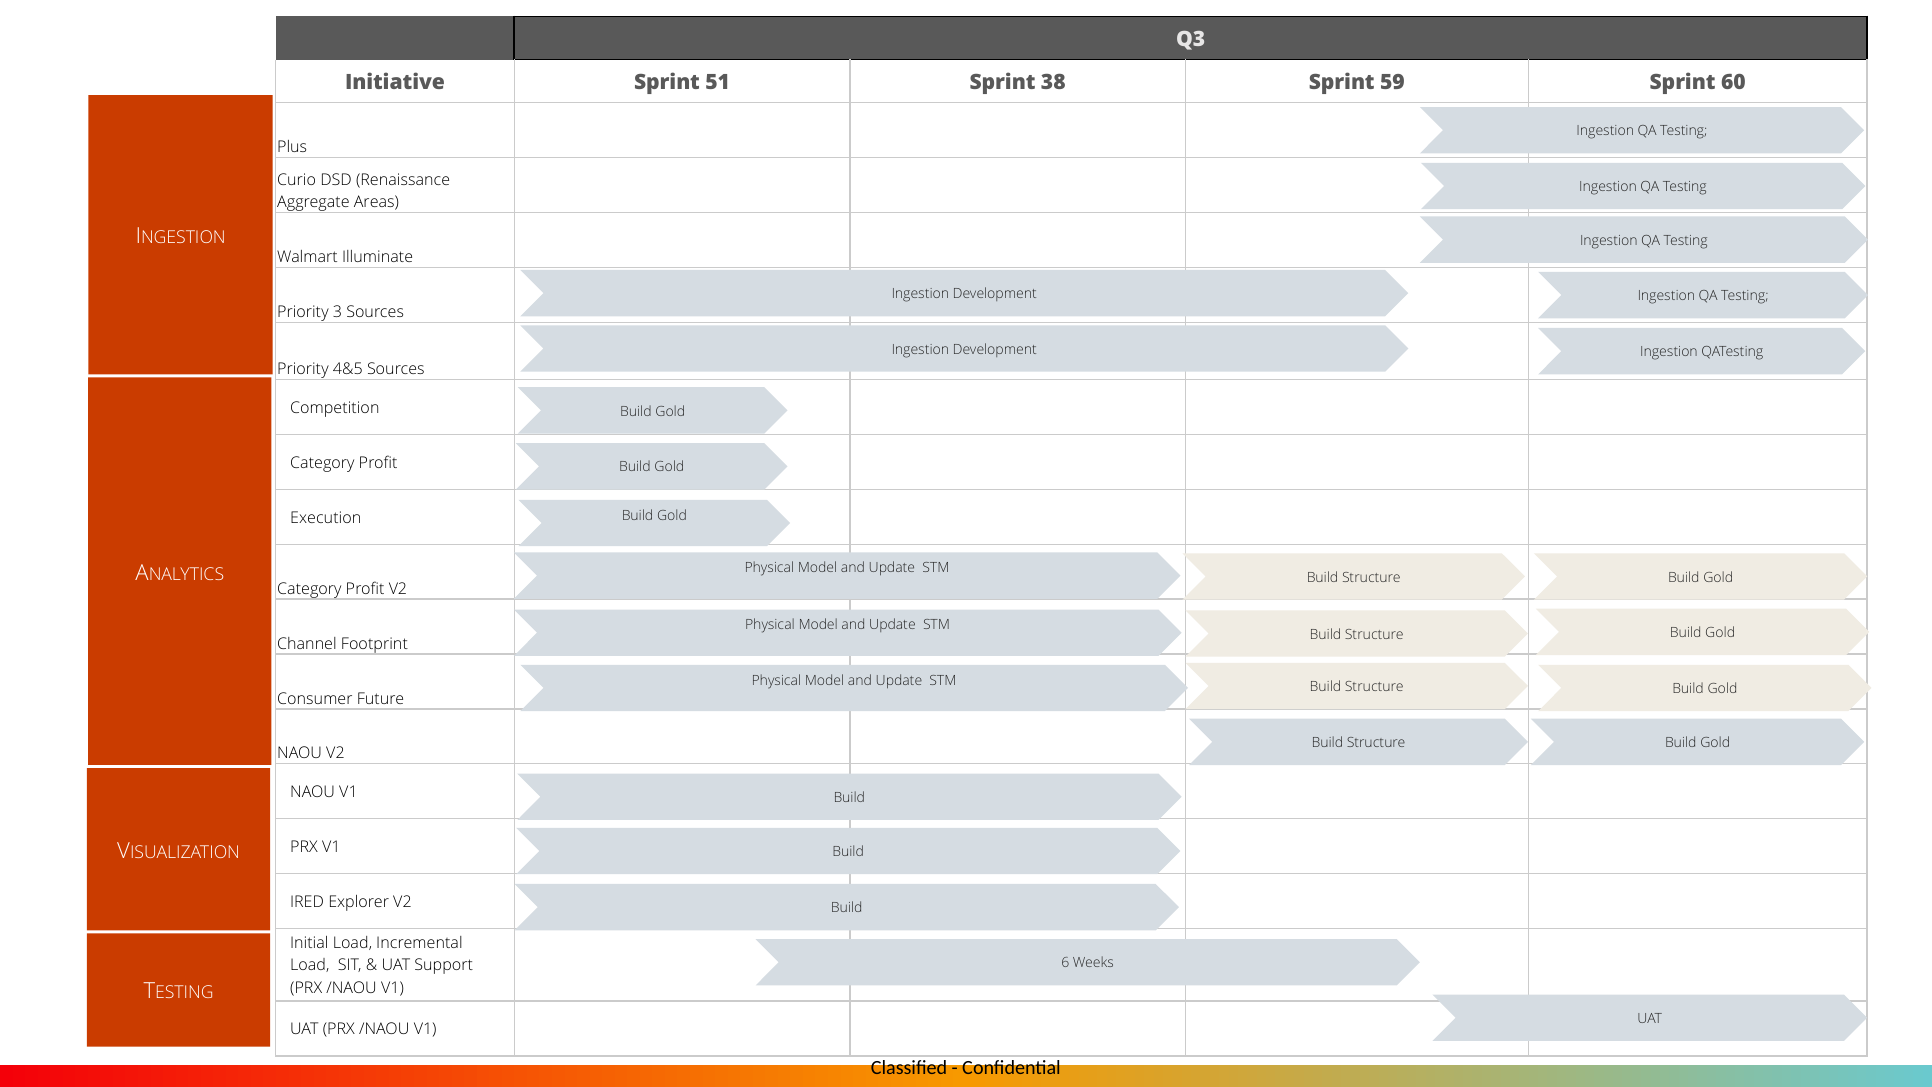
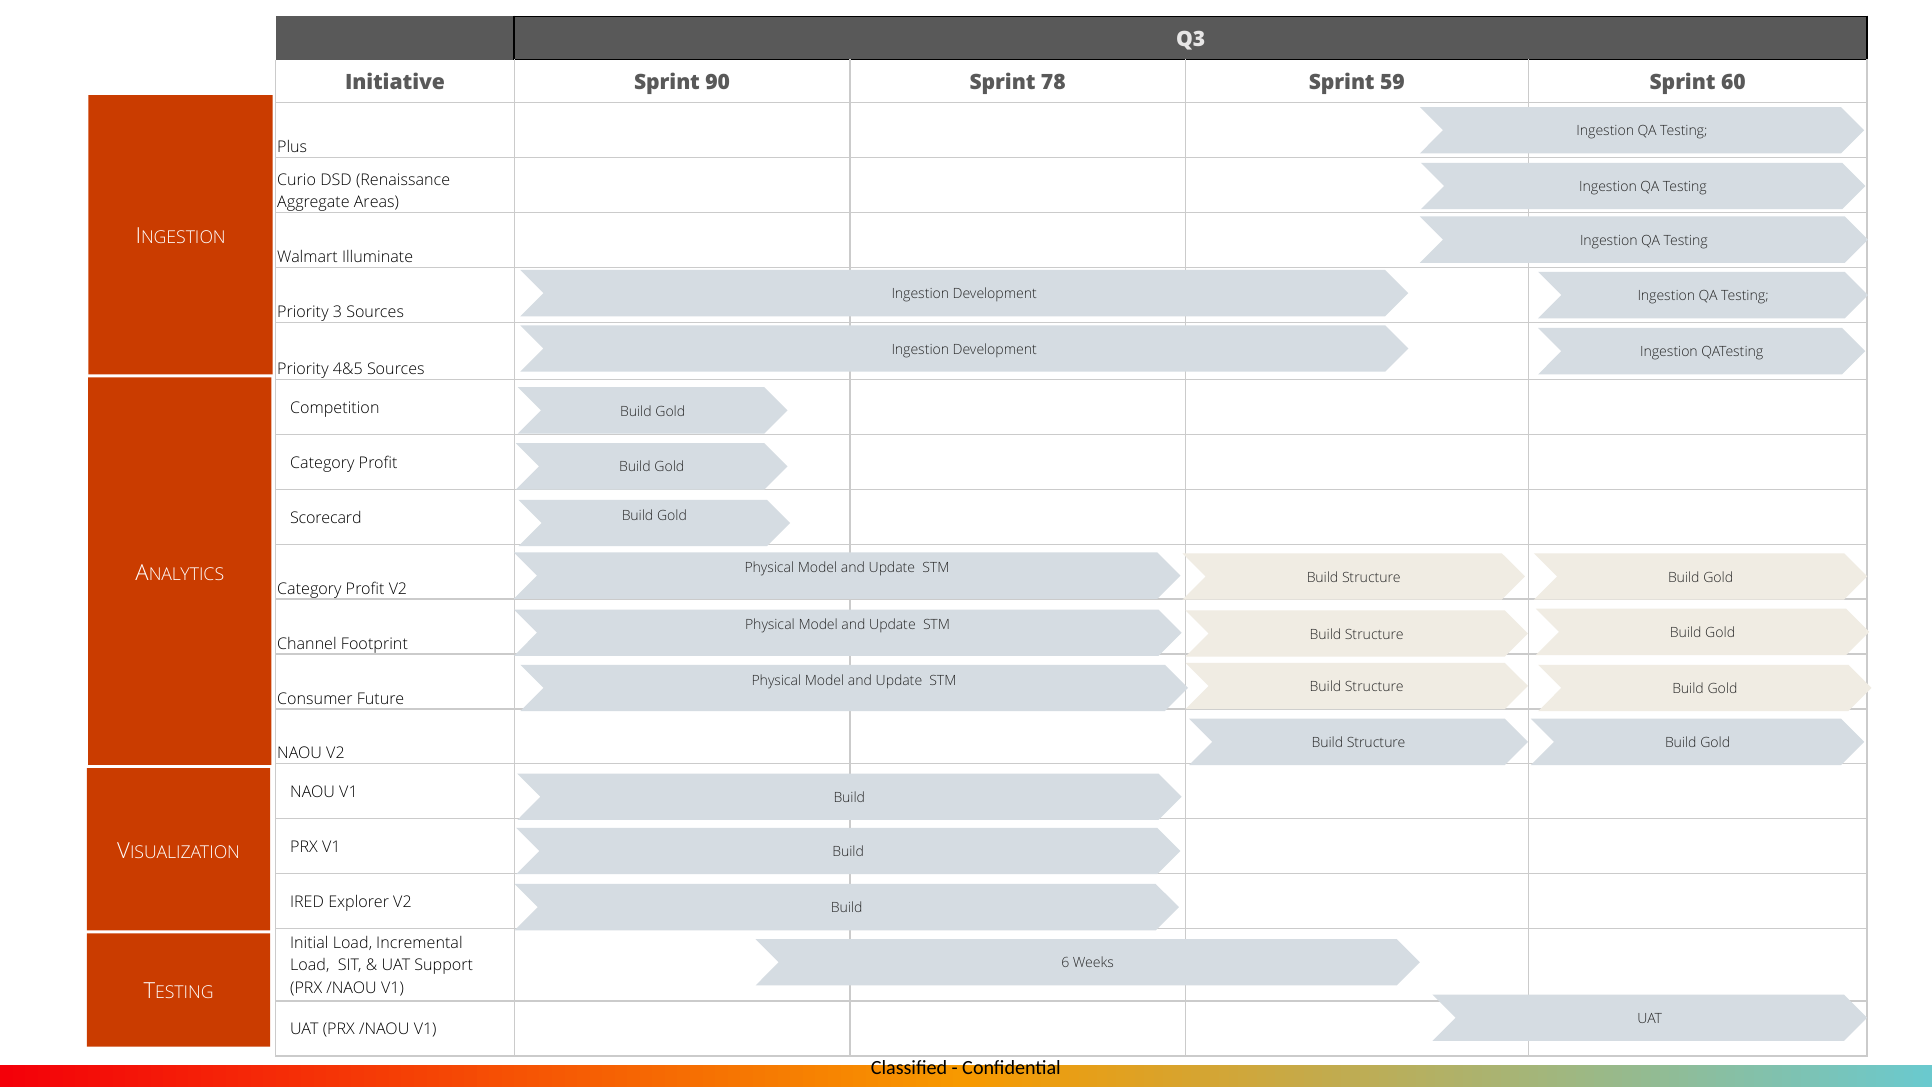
51: 51 -> 90 (718, 82)
38: 38 -> 78 (1053, 82)
Execution: Execution -> Scorecard (326, 518)
